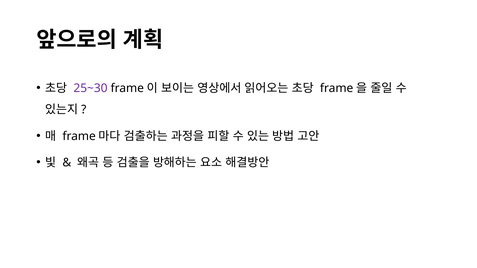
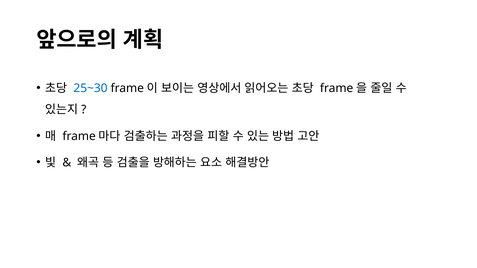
25~30 colour: purple -> blue (90, 88)
